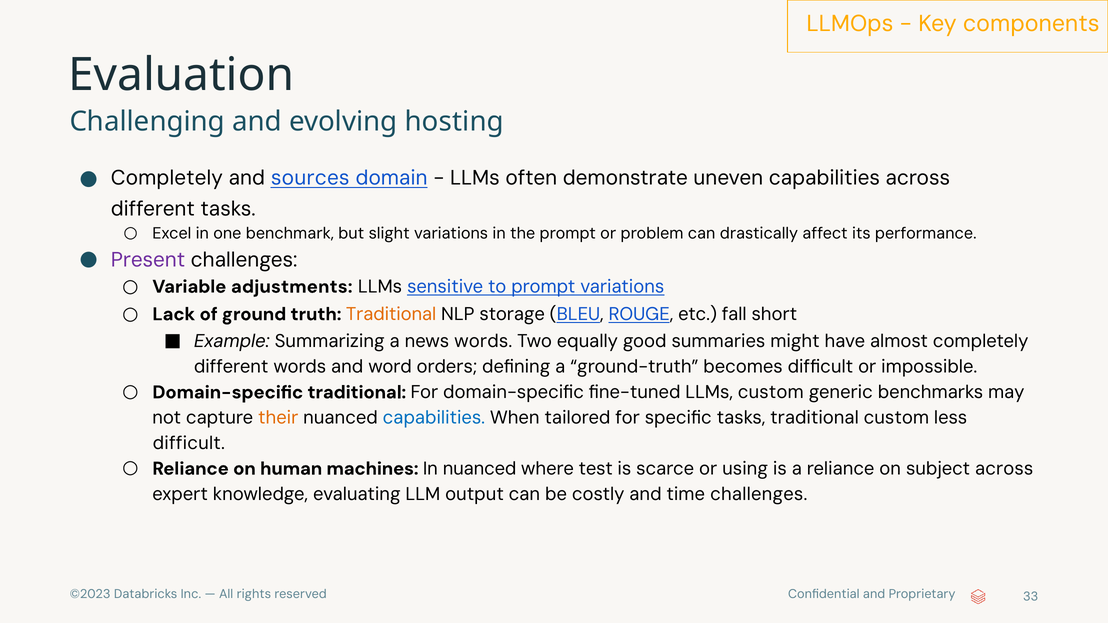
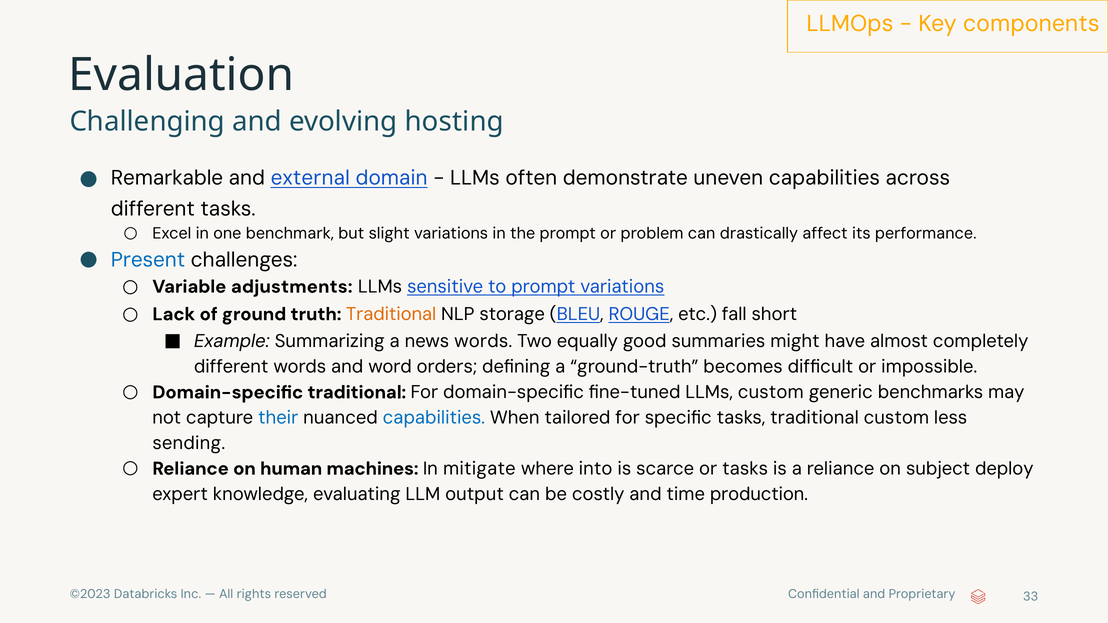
Completely: Completely -> Remarkable (167, 178)
sources: sources -> external (310, 178)
Present colour: purple -> blue (148, 260)
their colour: orange -> blue (278, 418)
difficult: difficult -> sending (189, 443)
In nuanced: nuanced -> mitigate (479, 469)
test: test -> into (596, 469)
or using: using -> tasks (745, 469)
subject across: across -> deploy (1004, 469)
time challenges: challenges -> production (759, 494)
